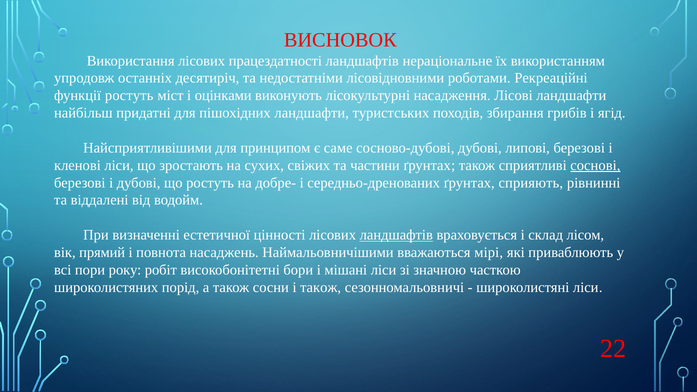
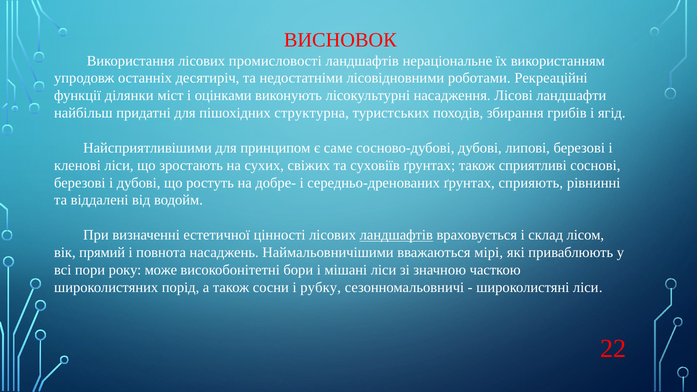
працездатності: працездатності -> промисловості (275, 61)
функції ростуть: ростуть -> ділянки (129, 96)
пішохідних ландшафти: ландшафти -> структурна (312, 113)
частини: частини -> суховіїв (375, 165)
соснові underline: present -> none (595, 165)
робіт: робіт -> може (161, 270)
і також: також -> рубку (321, 287)
